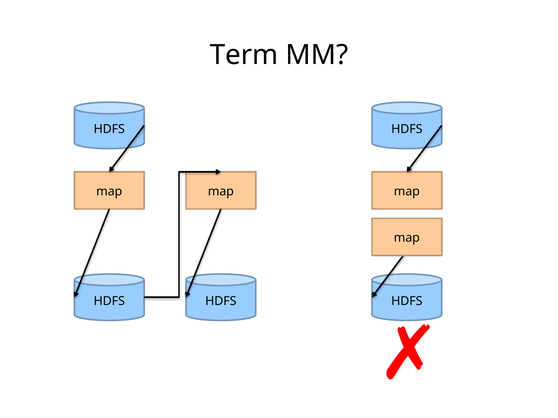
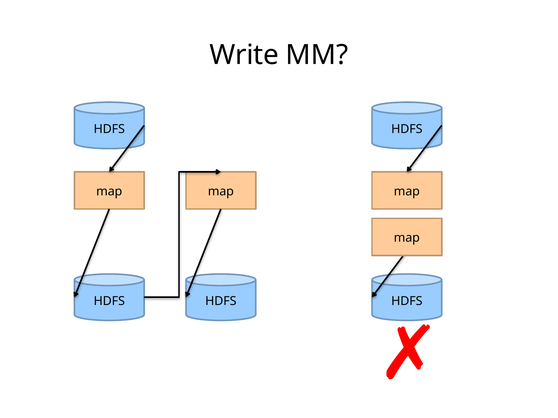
Term: Term -> Write (244, 55)
